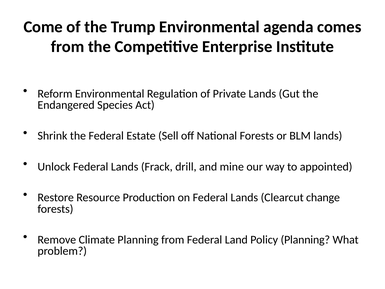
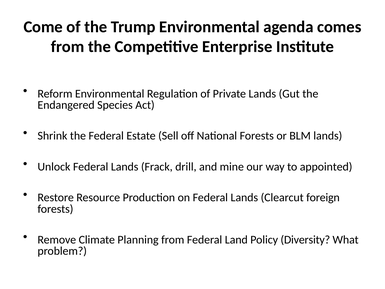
change: change -> foreign (323, 197)
Policy Planning: Planning -> Diversity (305, 240)
